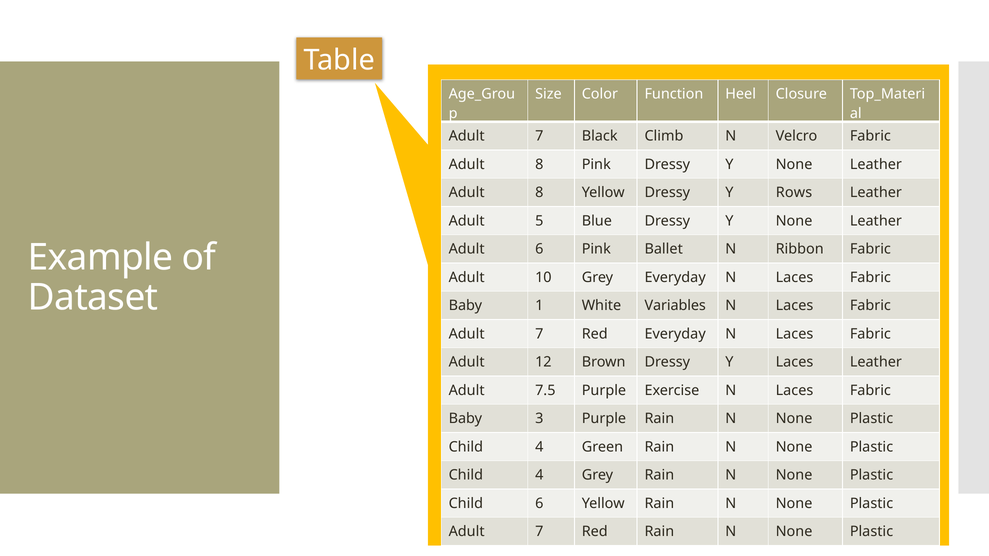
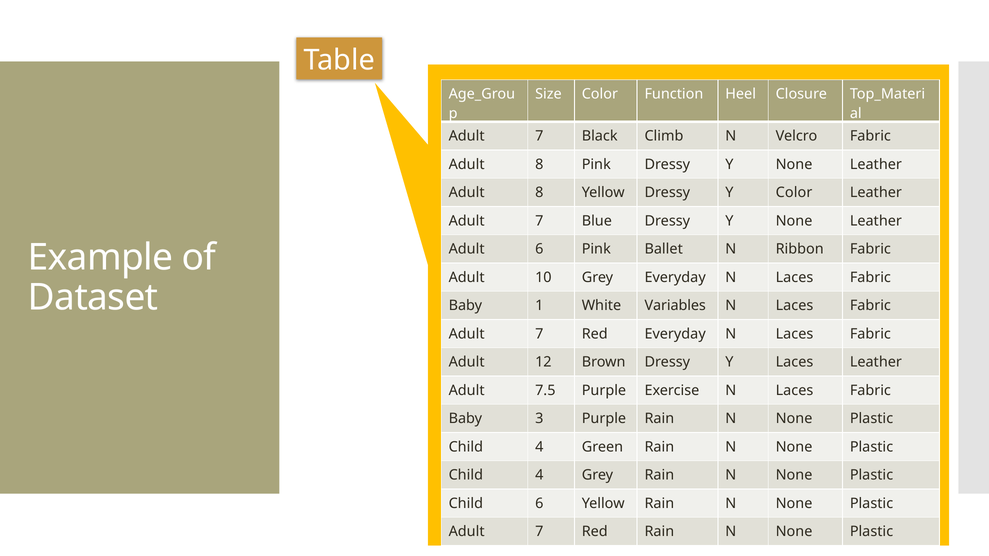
Y Rows: Rows -> Color (794, 193)
5: 5 -> 7 (539, 221)
